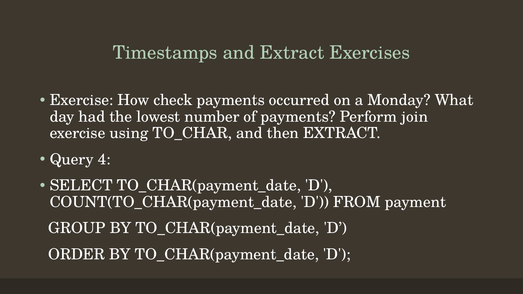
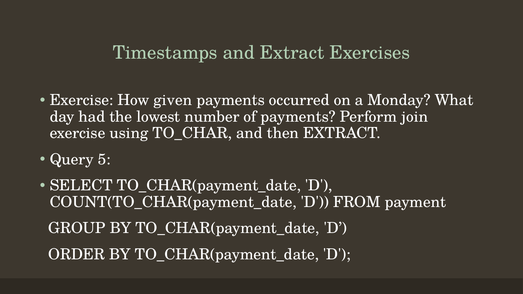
check: check -> given (173, 100)
4: 4 -> 5 (104, 159)
